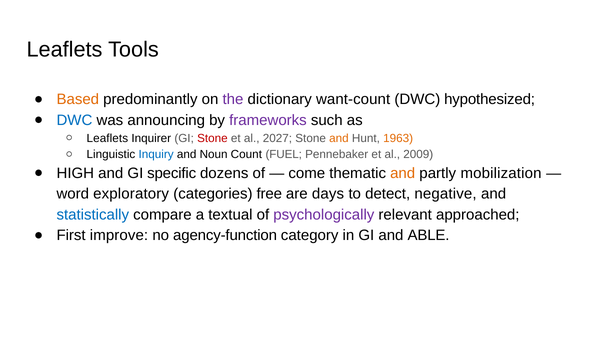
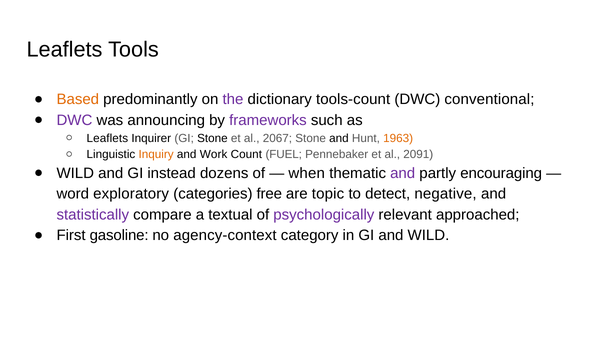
want-count: want-count -> tools-count (353, 100)
hypothesized: hypothesized -> conventional (489, 100)
DWC colour: blue -> purple (74, 120)
Stone colour: red -> black (212, 138)
2027: 2027 -> 2067 (277, 138)
and colour: orange -> black (339, 138)
Inquiry colour: blue -> orange (156, 154)
Noun: Noun -> Work (214, 154)
2009: 2009 -> 2091 (418, 154)
HIGH: HIGH -> WILD (75, 173)
specific: specific -> instead (172, 173)
come: come -> when (307, 173)
and colour: orange -> purple (403, 173)
mobilization: mobilization -> encouraging (501, 173)
days: days -> topic (328, 194)
statistically colour: blue -> purple (93, 215)
improve: improve -> gasoline (119, 235)
agency-function: agency-function -> agency-context (225, 235)
and ABLE: ABLE -> WILD (428, 235)
